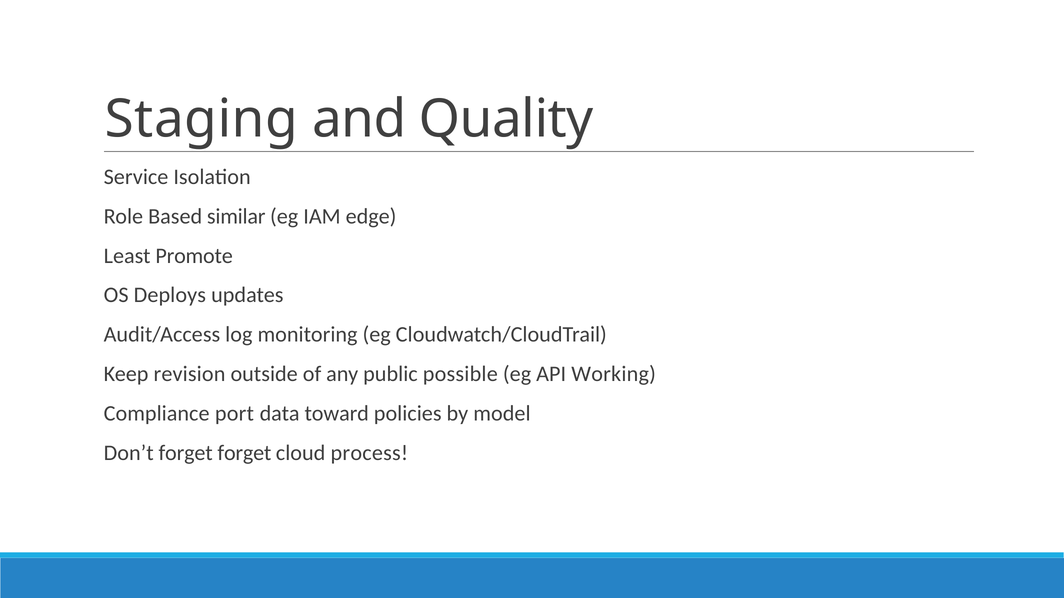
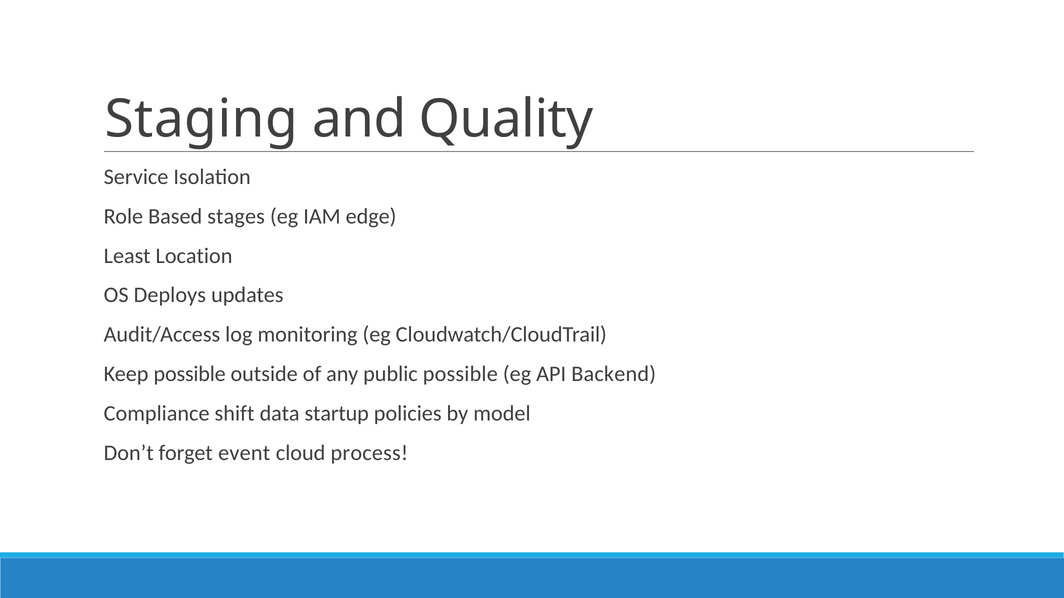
similar: similar -> stages (236, 216)
Promote: Promote -> Location (194, 256)
Keep revision: revision -> possible (190, 374)
Working: Working -> Backend (614, 374)
port: port -> shift (235, 414)
toward: toward -> startup (337, 414)
forget forget: forget -> event (244, 453)
